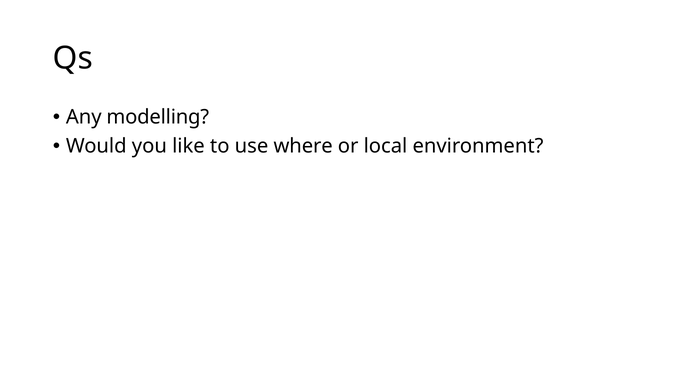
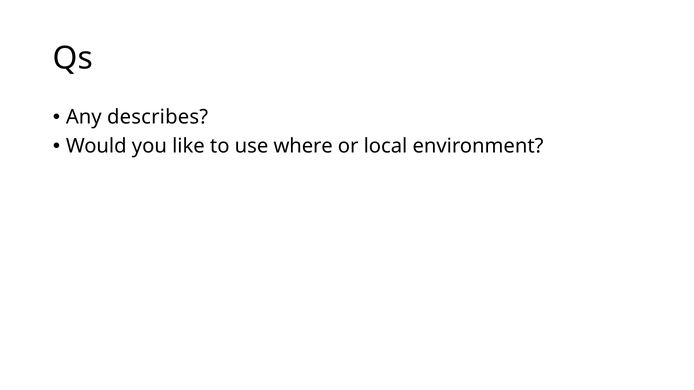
modelling: modelling -> describes (158, 117)
